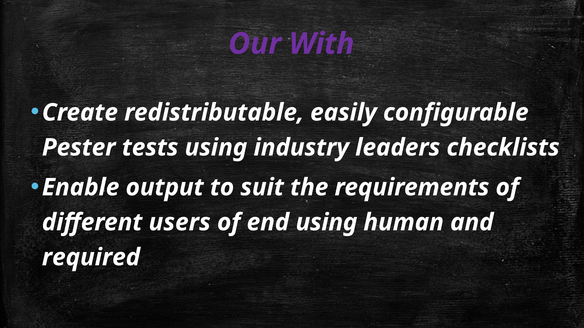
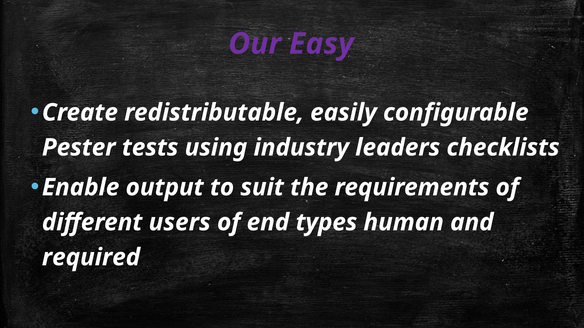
With: With -> Easy (321, 44)
end using: using -> types (326, 223)
